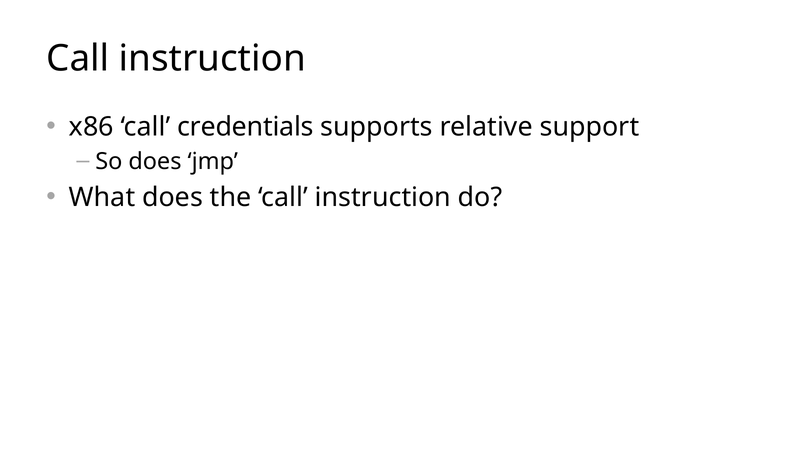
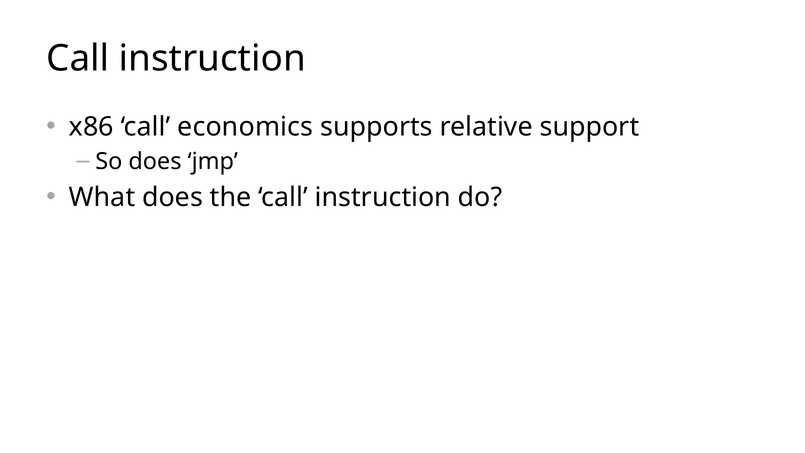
credentials: credentials -> economics (245, 127)
